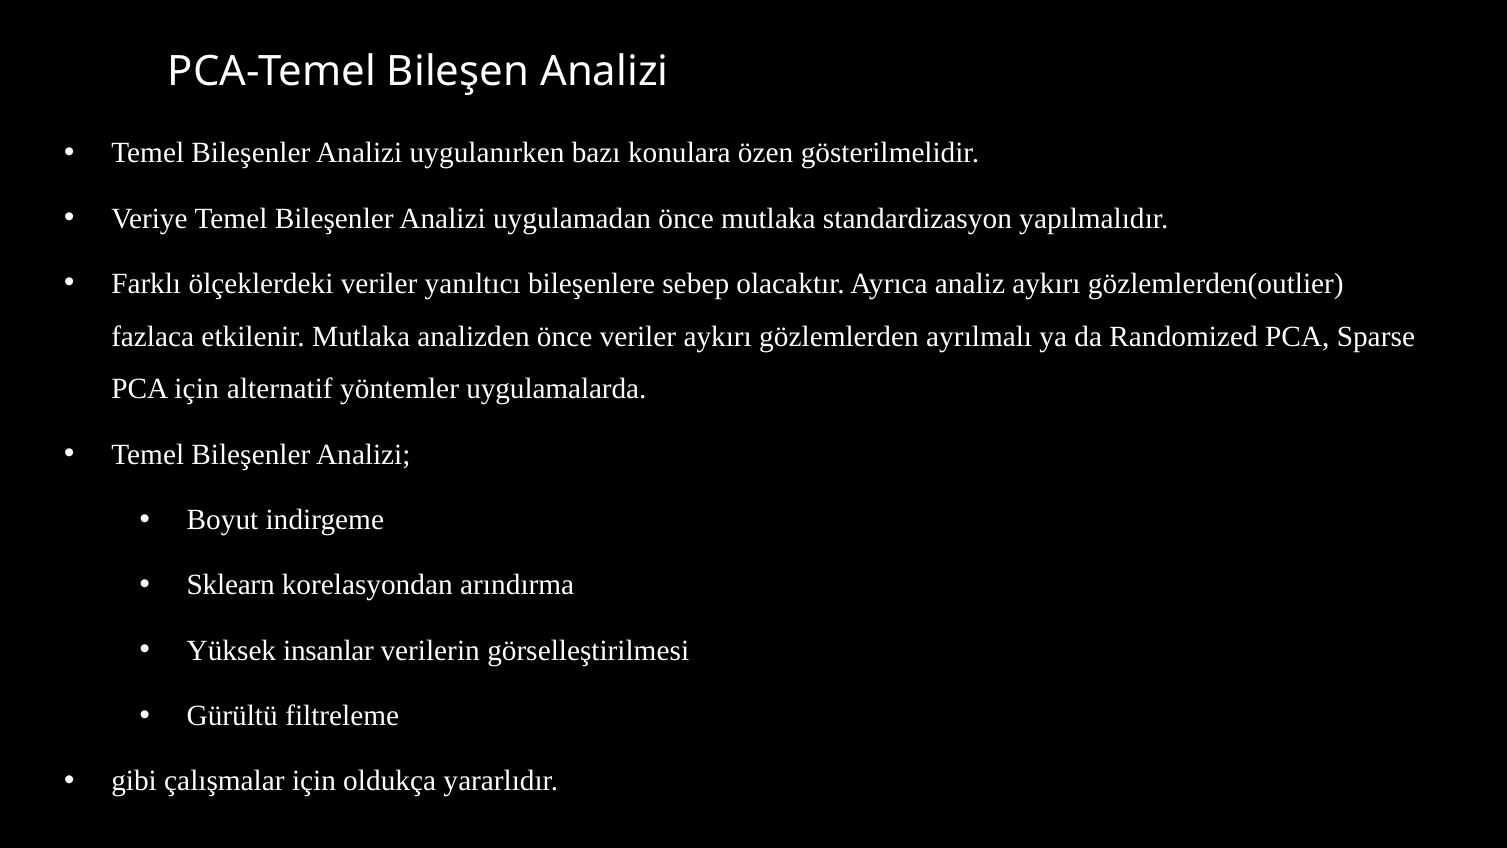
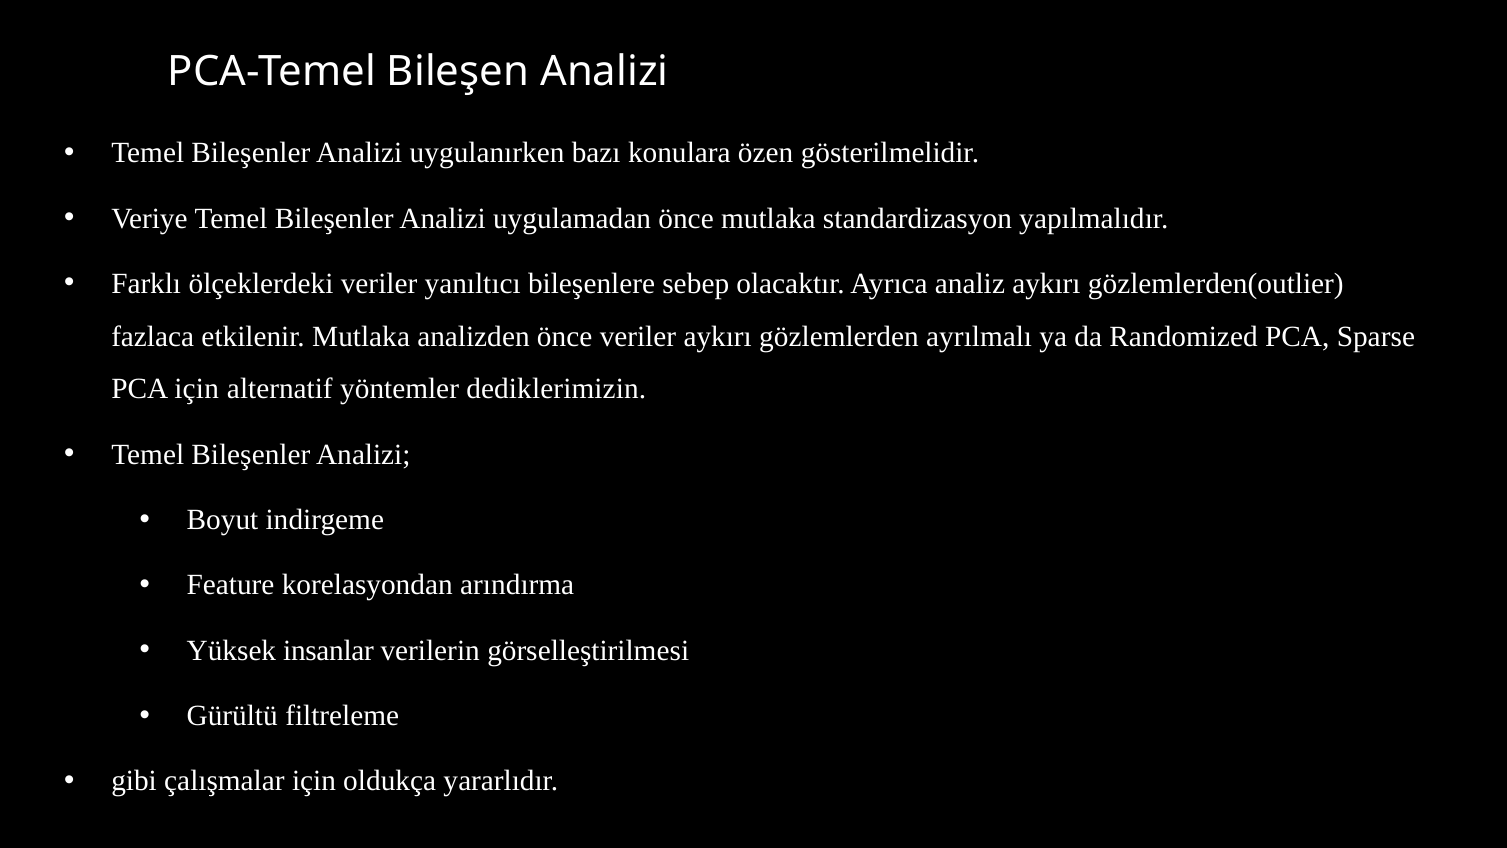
uygulamalarda: uygulamalarda -> dediklerimizin (556, 389)
Sklearn: Sklearn -> Feature (231, 585)
